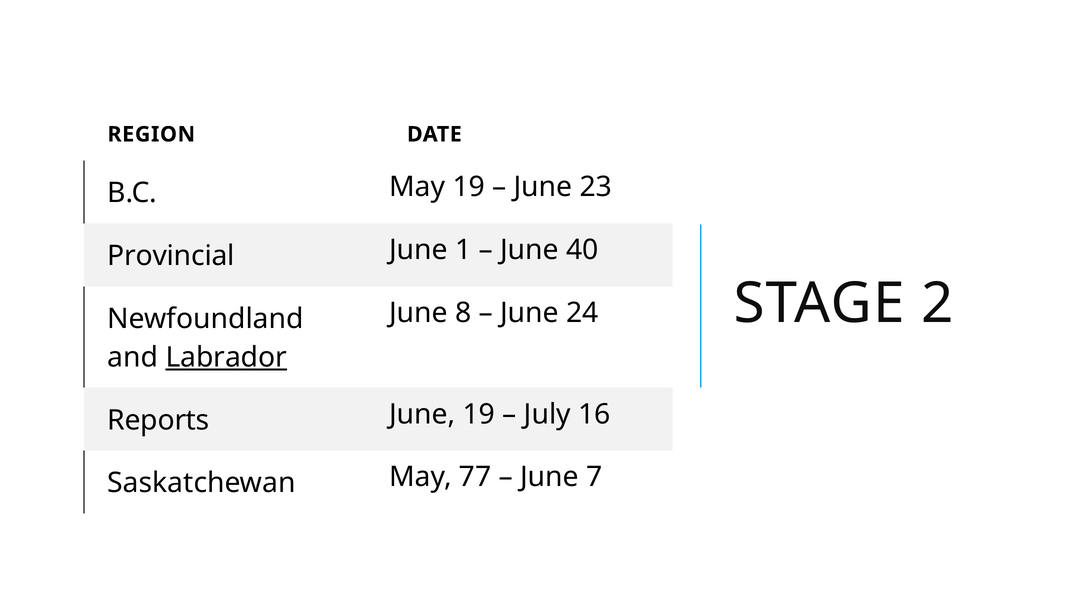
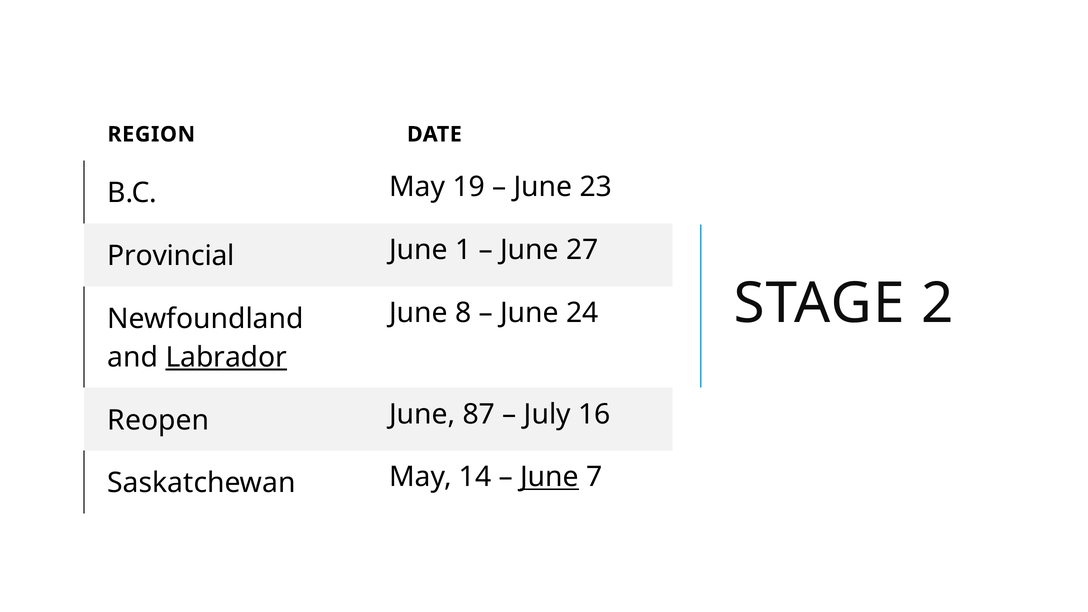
40: 40 -> 27 (582, 250)
Reports: Reports -> Reopen (158, 420)
June 19: 19 -> 87 (479, 414)
77: 77 -> 14 (475, 477)
June underline: none -> present (550, 477)
